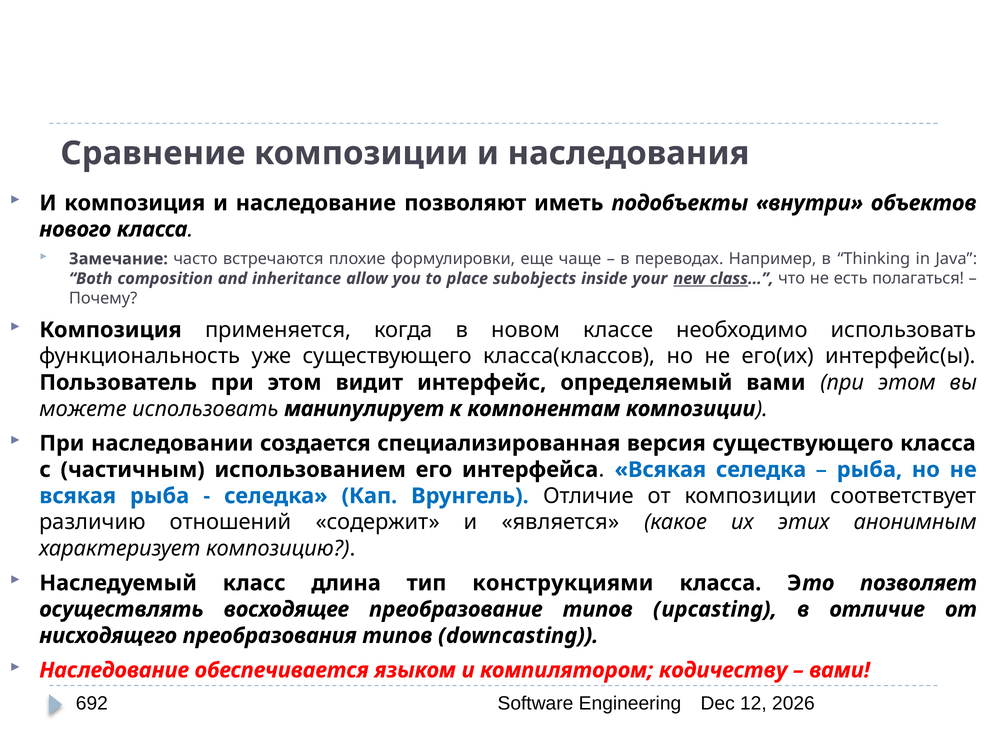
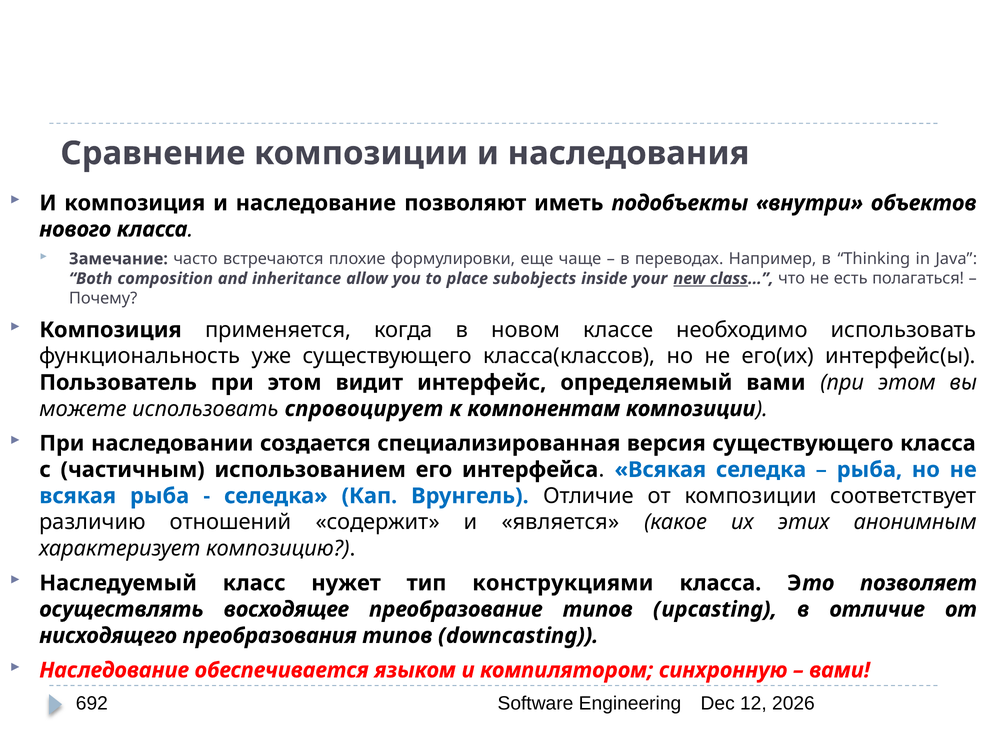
манипулирует: манипулирует -> спровоцирует (364, 409)
длина: длина -> нужет (346, 583)
кодичеству: кодичеству -> синхронную (723, 670)
